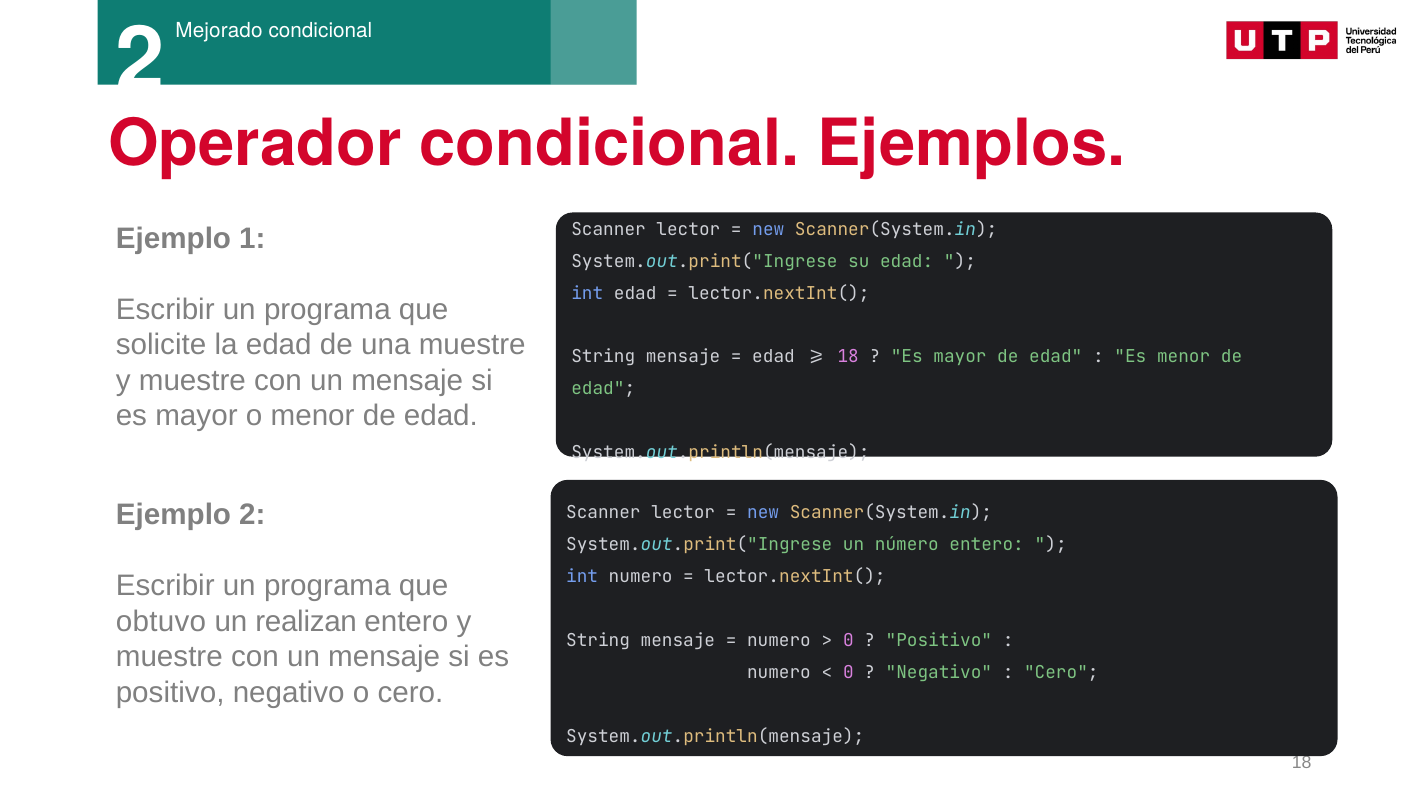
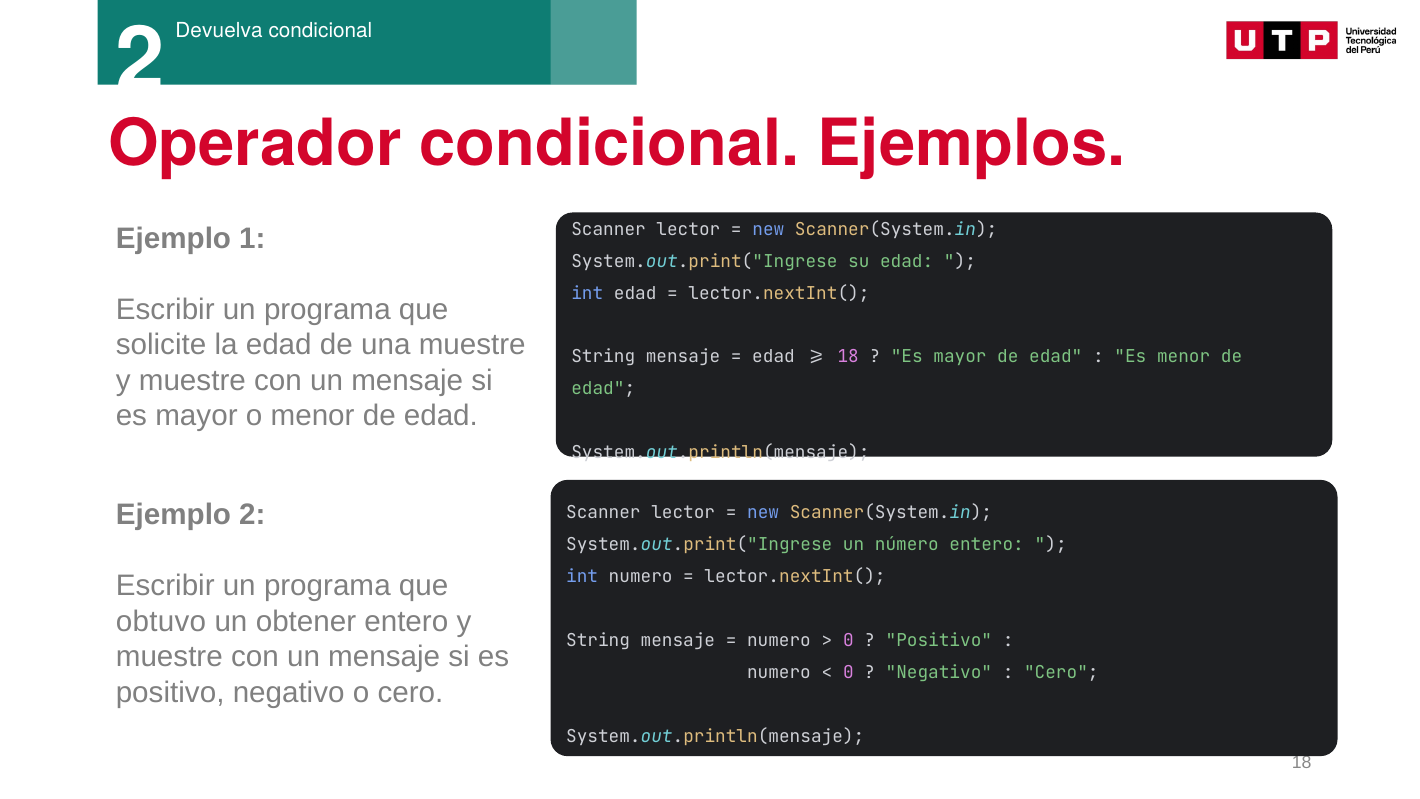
Mejorado: Mejorado -> Devuelva (219, 31)
realizan: realizan -> obtener (306, 621)
